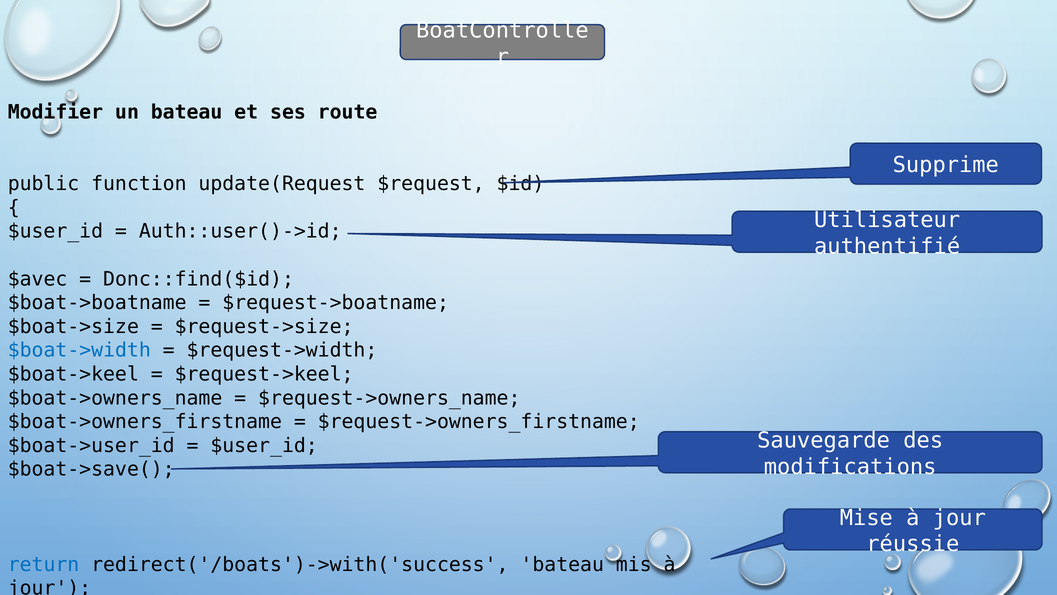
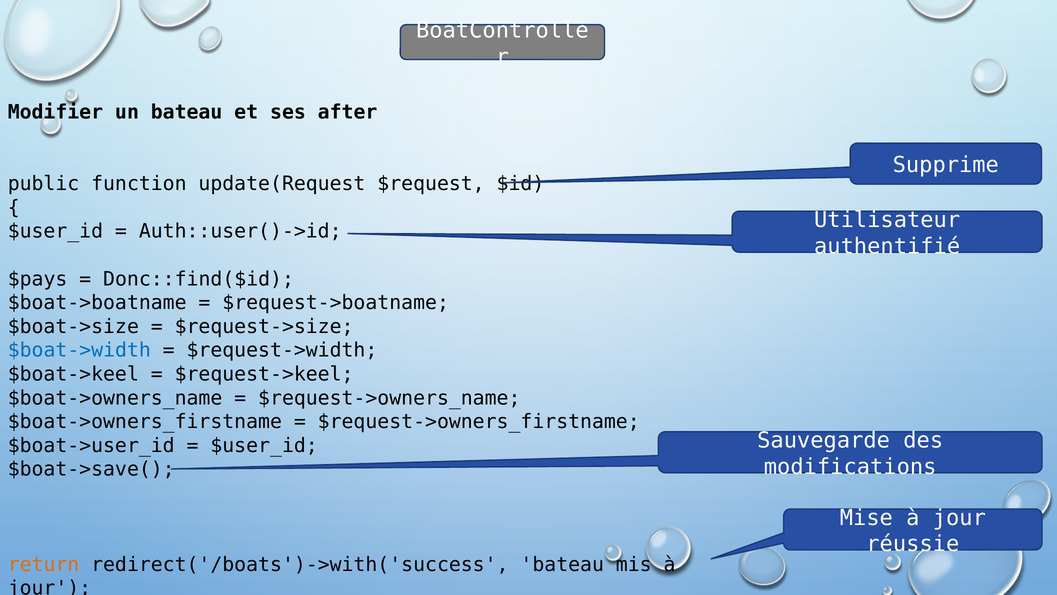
route: route -> after (348, 112)
$avec: $avec -> $pays (38, 279)
return colour: blue -> orange (44, 564)
